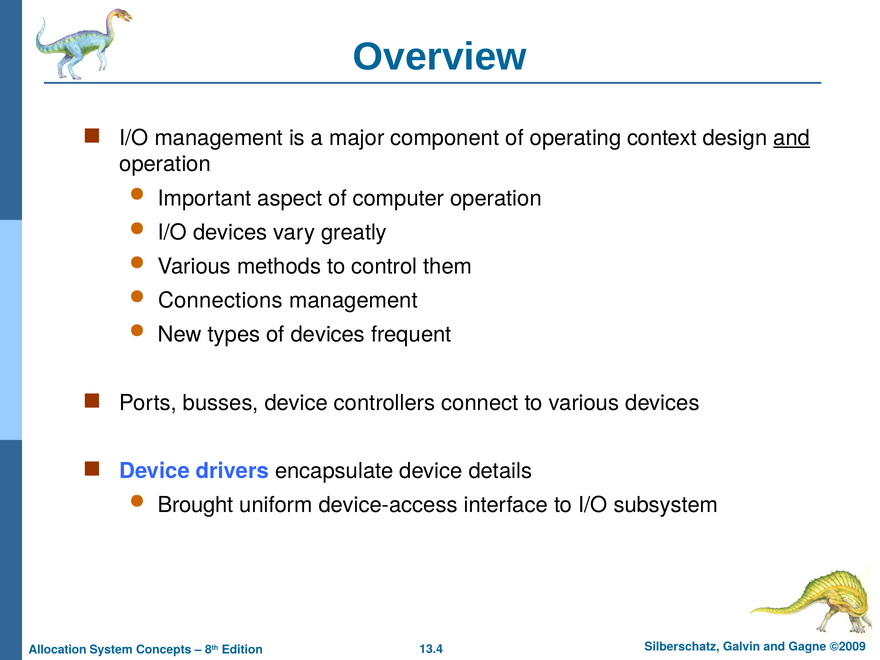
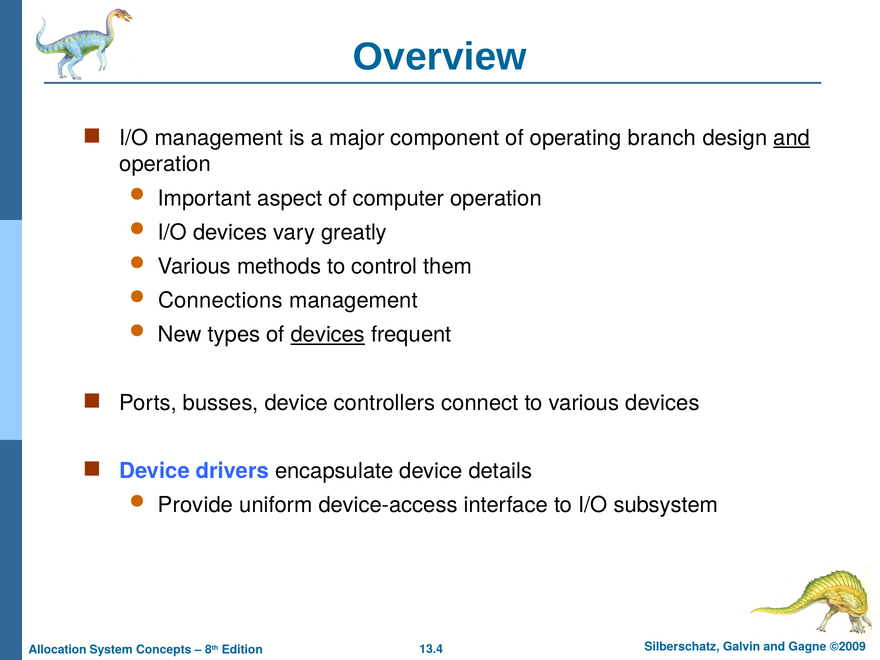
context: context -> branch (662, 138)
devices underline: none -> present (328, 335)
Brought: Brought -> Provide (196, 505)
